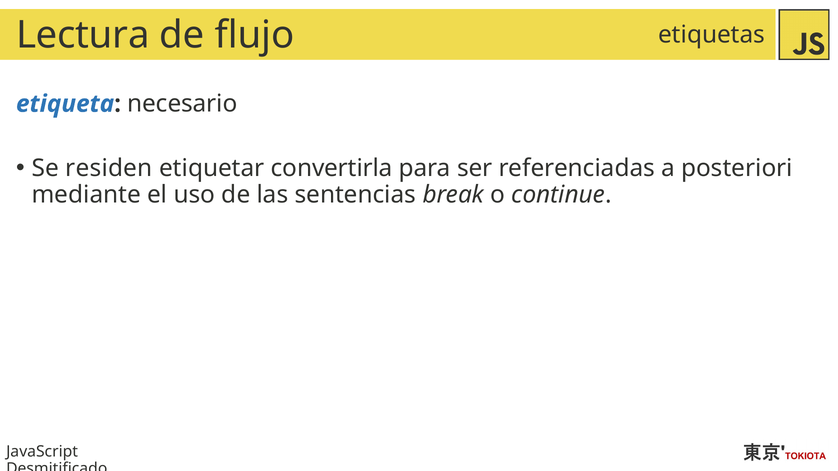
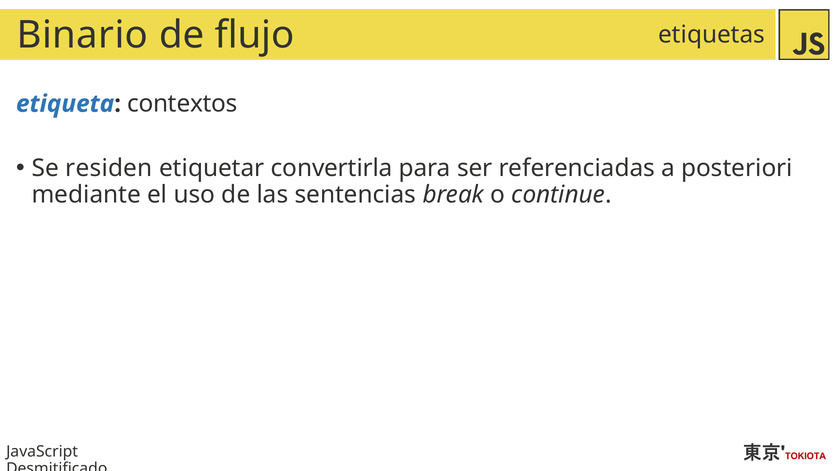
Lectura: Lectura -> Binario (82, 35)
necesario: necesario -> contextos (182, 104)
